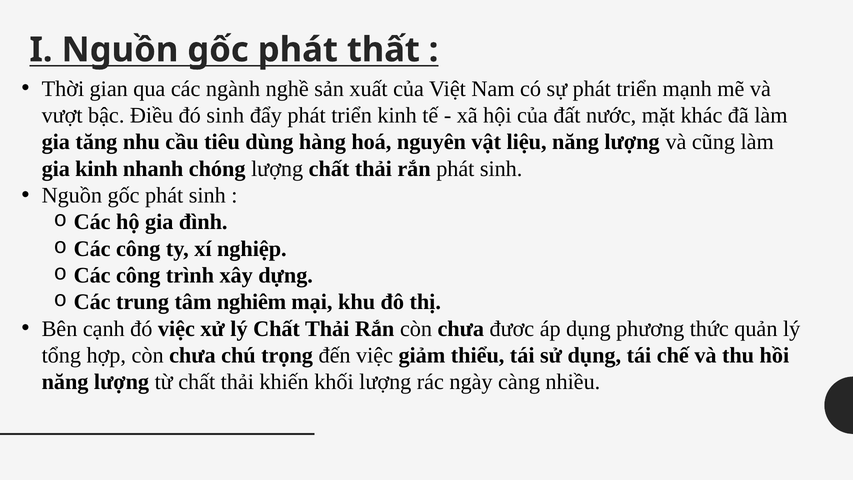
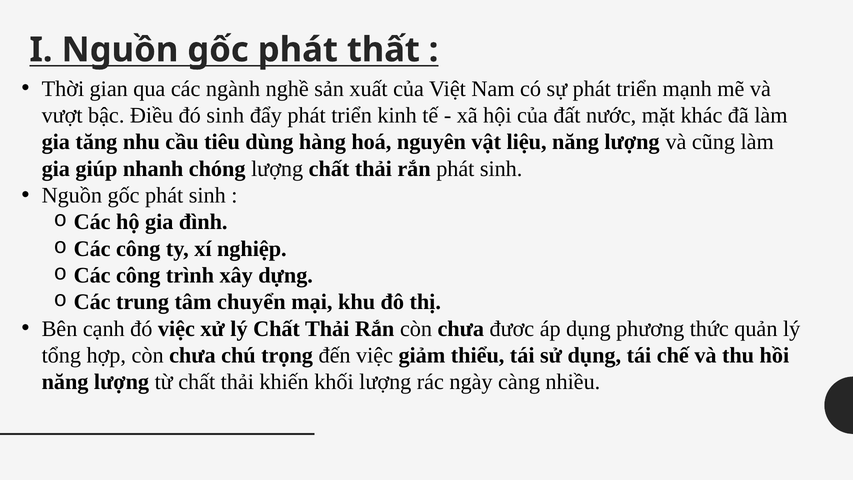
gia kinh: kinh -> giúp (96, 169)
nghiêm: nghiêm -> chuyển (251, 302)
